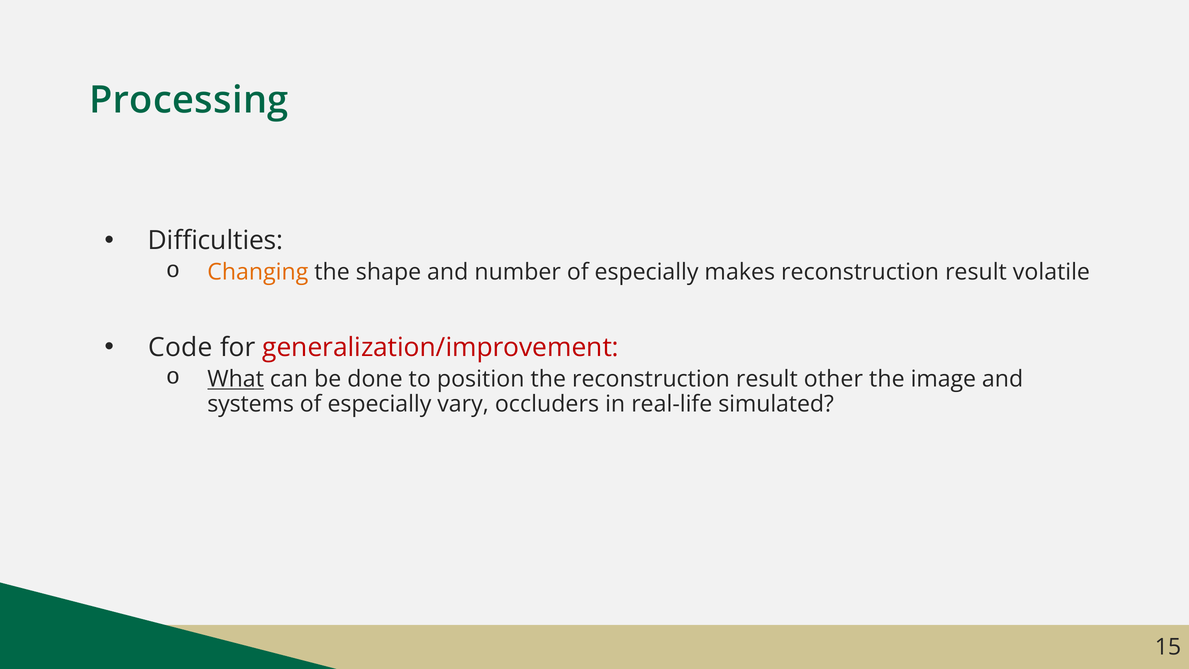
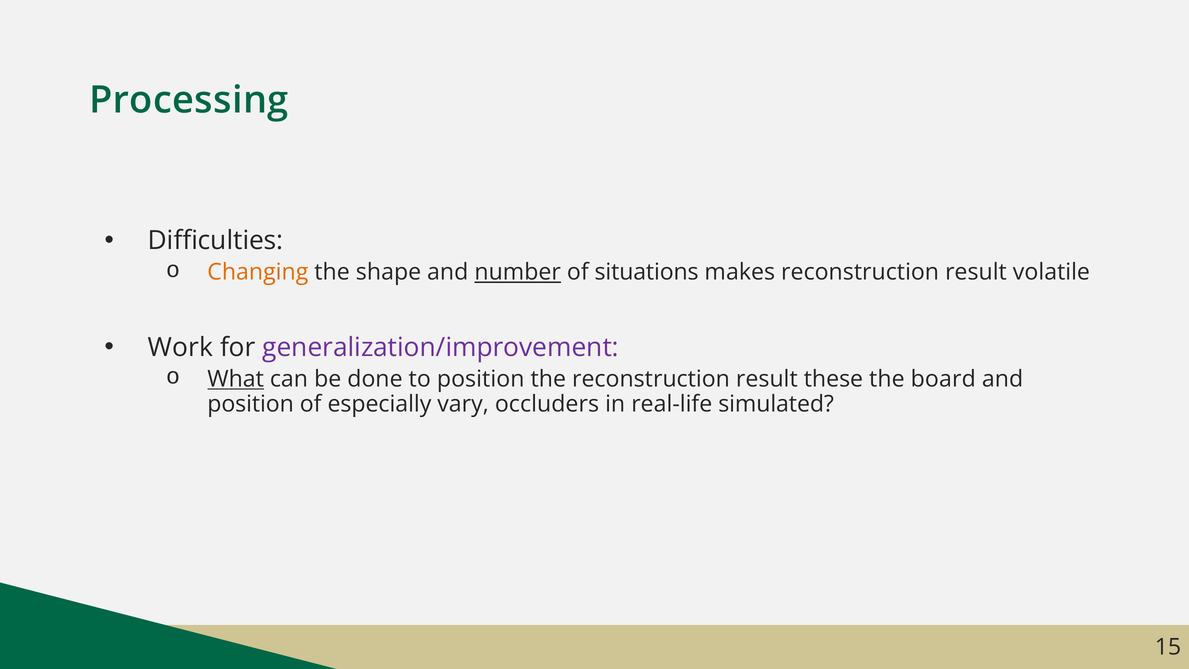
number underline: none -> present (518, 272)
especially: especially -> situations (647, 272)
Code: Code -> Work (181, 347)
generalization/improvement colour: red -> purple (441, 347)
other: other -> these (833, 379)
image: image -> board (943, 379)
systems: systems -> position (251, 404)
